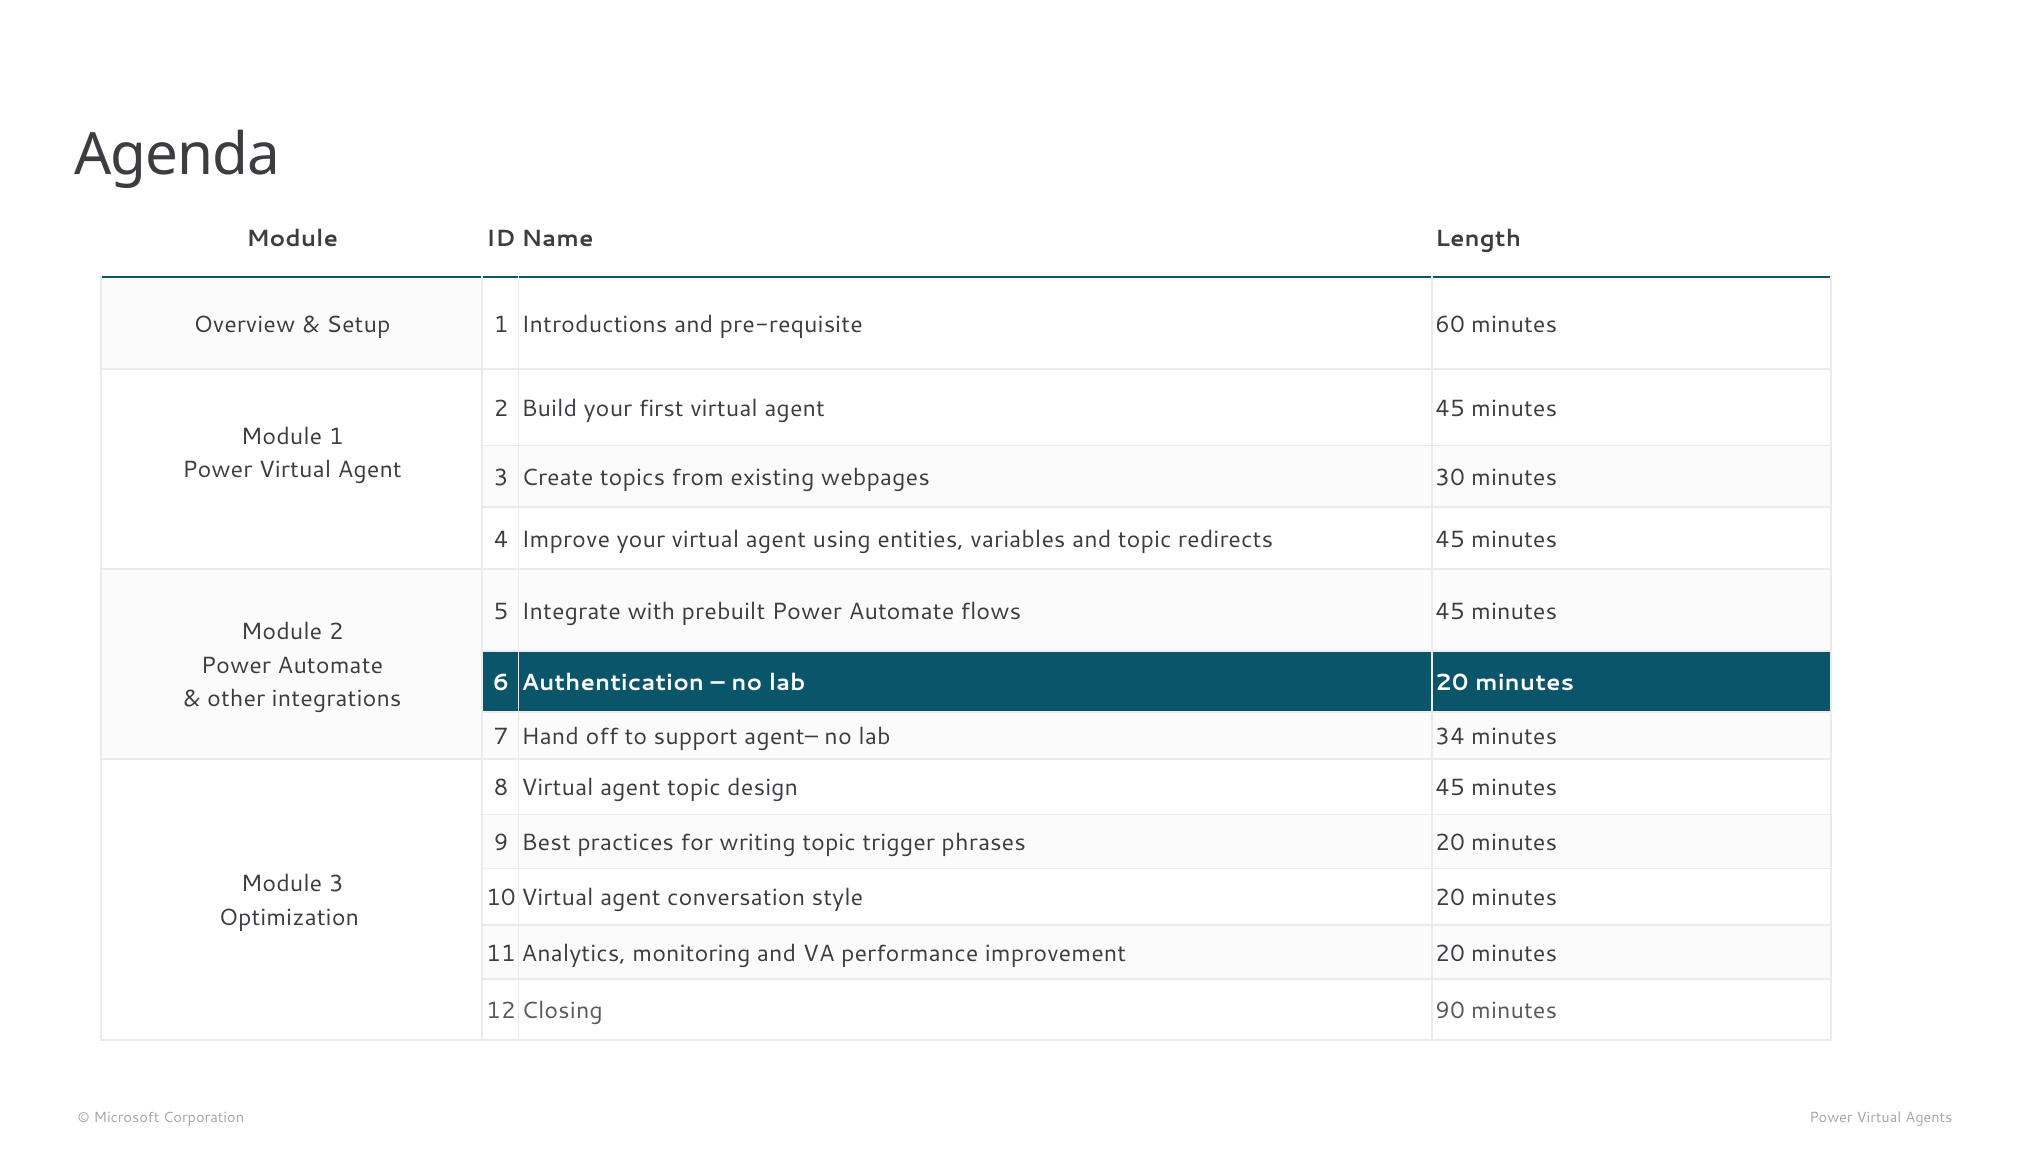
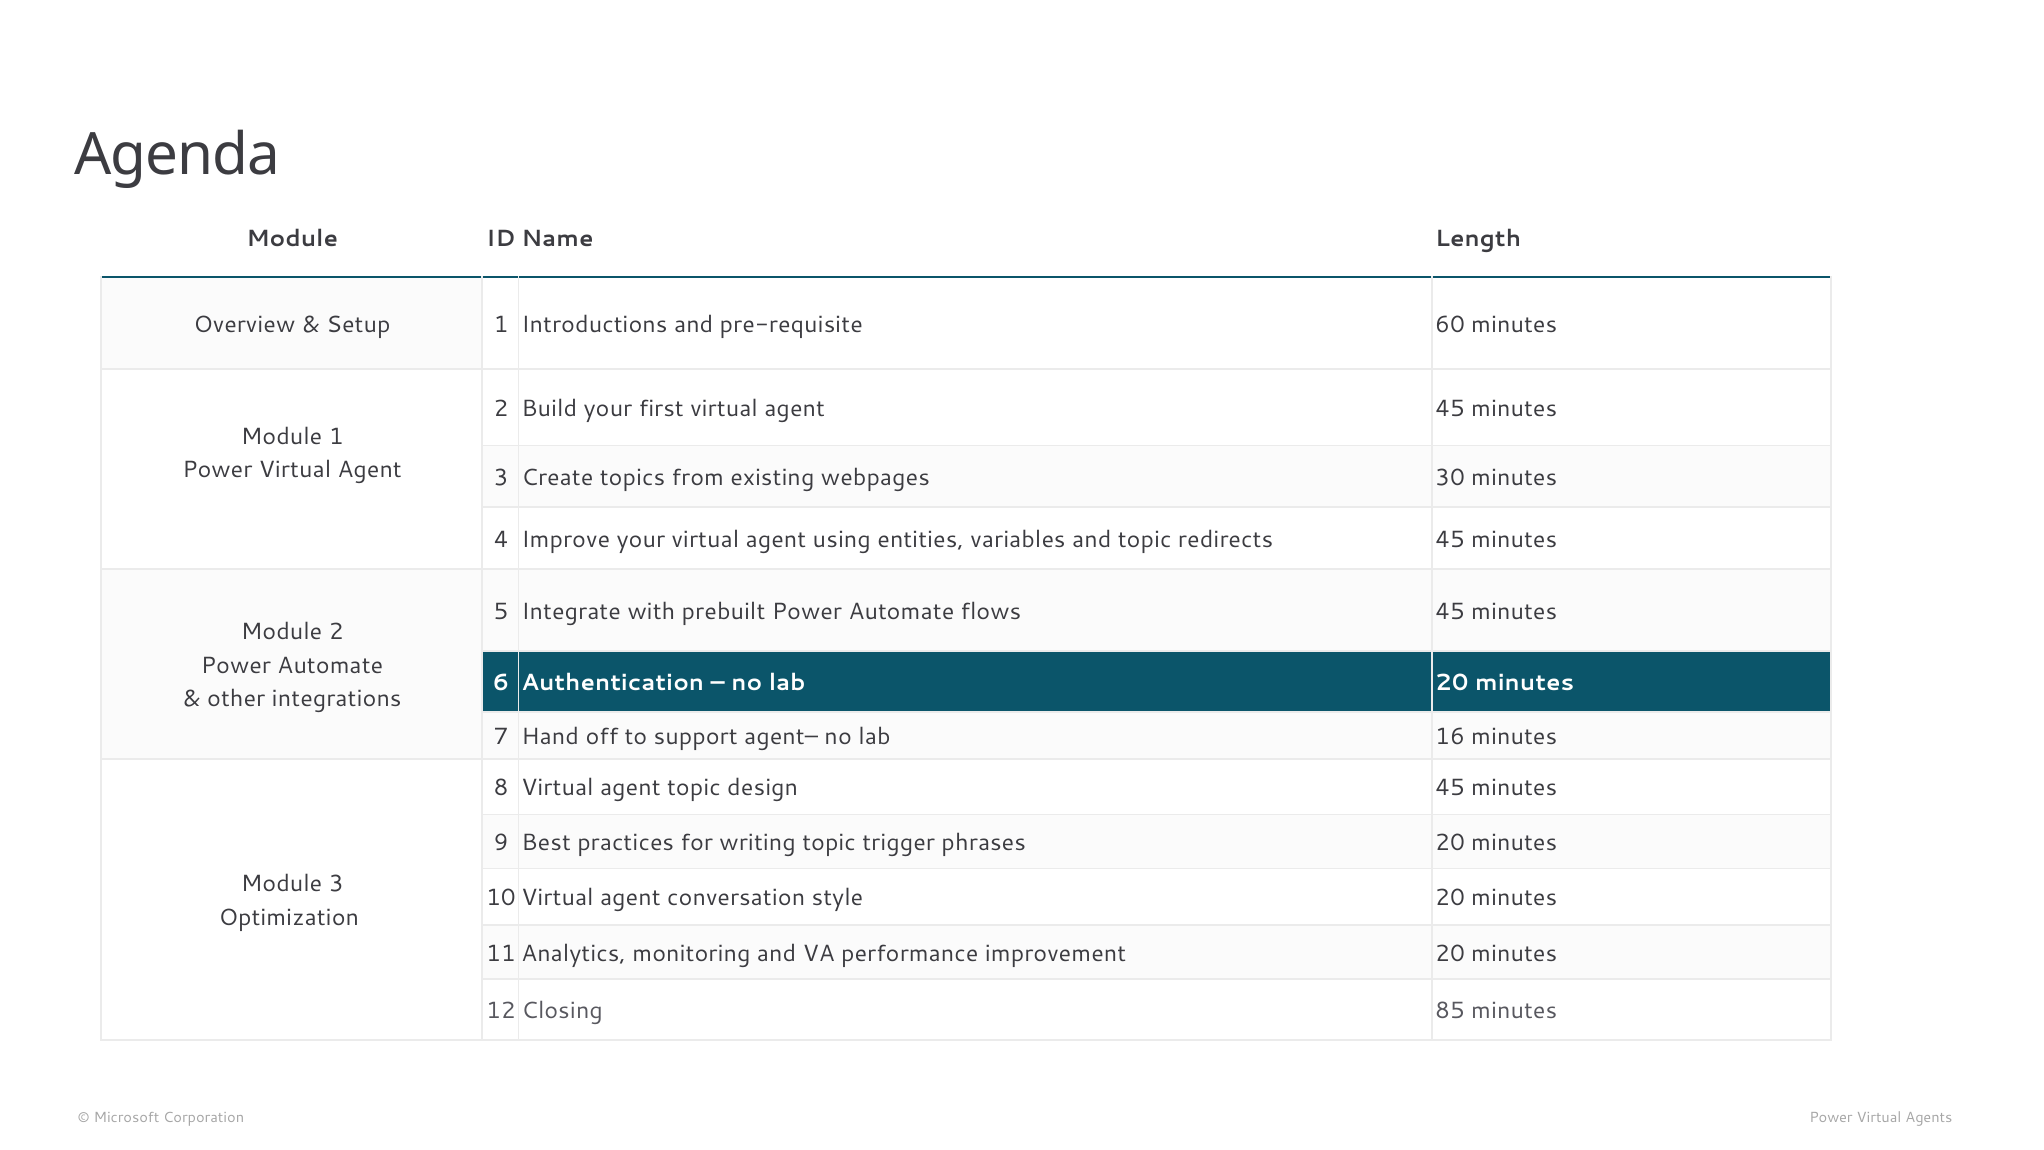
34: 34 -> 16 (1450, 737)
90: 90 -> 85 (1450, 1011)
